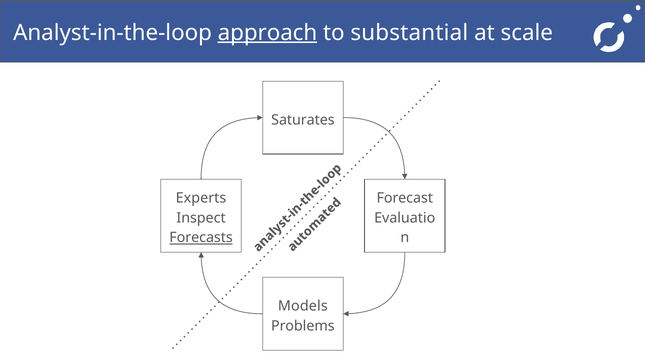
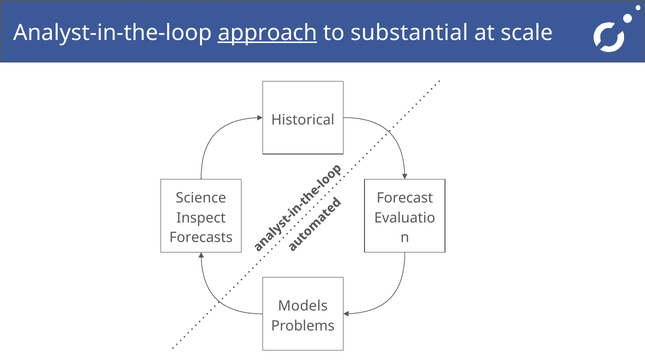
Saturates: Saturates -> Historical (303, 120)
Experts: Experts -> Science (201, 198)
Forecasts underline: present -> none (201, 238)
